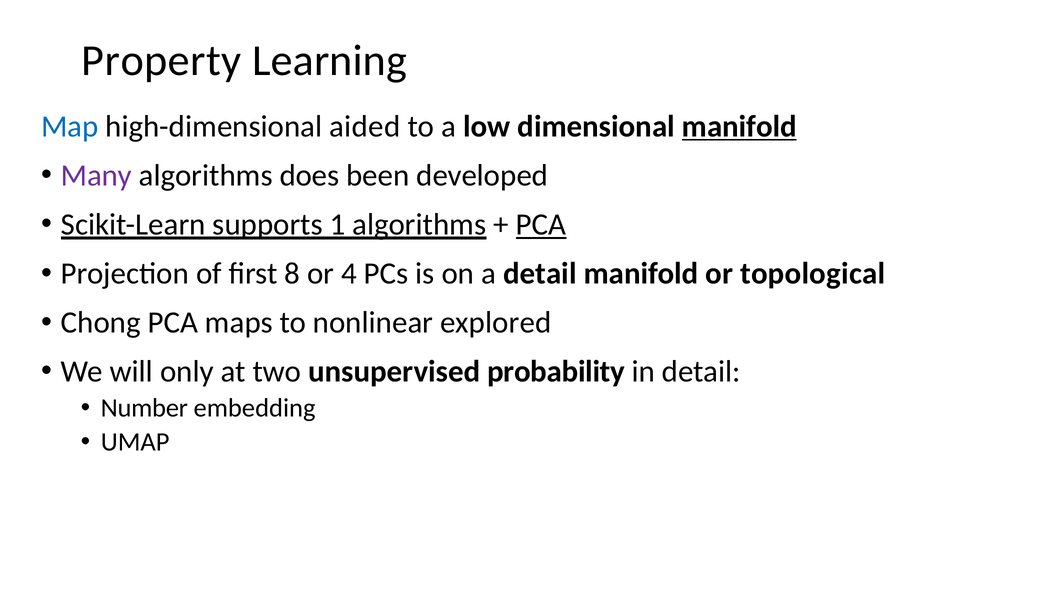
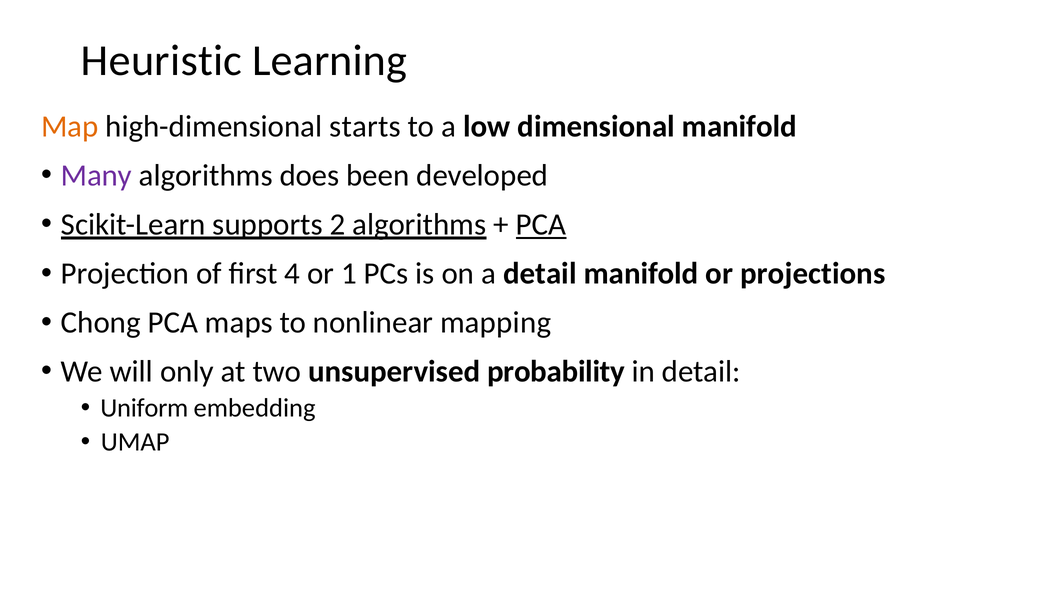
Property: Property -> Heuristic (162, 61)
Map colour: blue -> orange (70, 127)
aided: aided -> starts (365, 127)
manifold underline: present -> none (739, 127)
1: 1 -> 2 (338, 225)
8: 8 -> 4 (292, 274)
4: 4 -> 1 (349, 274)
topological: topological -> projections (813, 274)
explored: explored -> mapping (496, 323)
Number: Number -> Uniform (144, 408)
